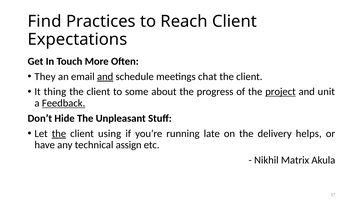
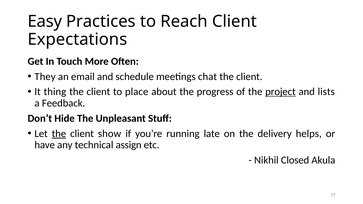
Find: Find -> Easy (45, 22)
and underline: present -> none (105, 77)
some: some -> place (137, 92)
unit: unit -> lists (326, 92)
Feedback underline: present -> none (64, 103)
using: using -> show (110, 134)
Matrix: Matrix -> Closed (295, 160)
